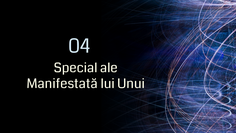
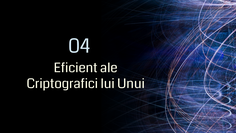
Special: Special -> Eficient (76, 68)
Manifestată: Manifestată -> Criptografici (62, 84)
